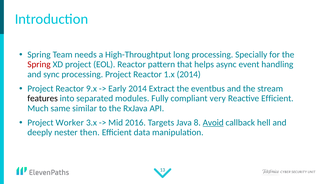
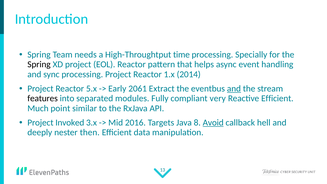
long: long -> time (181, 55)
Spring colour: red -> black (39, 64)
9.x: 9.x -> 5.x (91, 89)
Early 2014: 2014 -> 2061 (138, 89)
and underline: none -> present (234, 89)
same: same -> point (60, 108)
Worker: Worker -> Invoked (70, 123)
